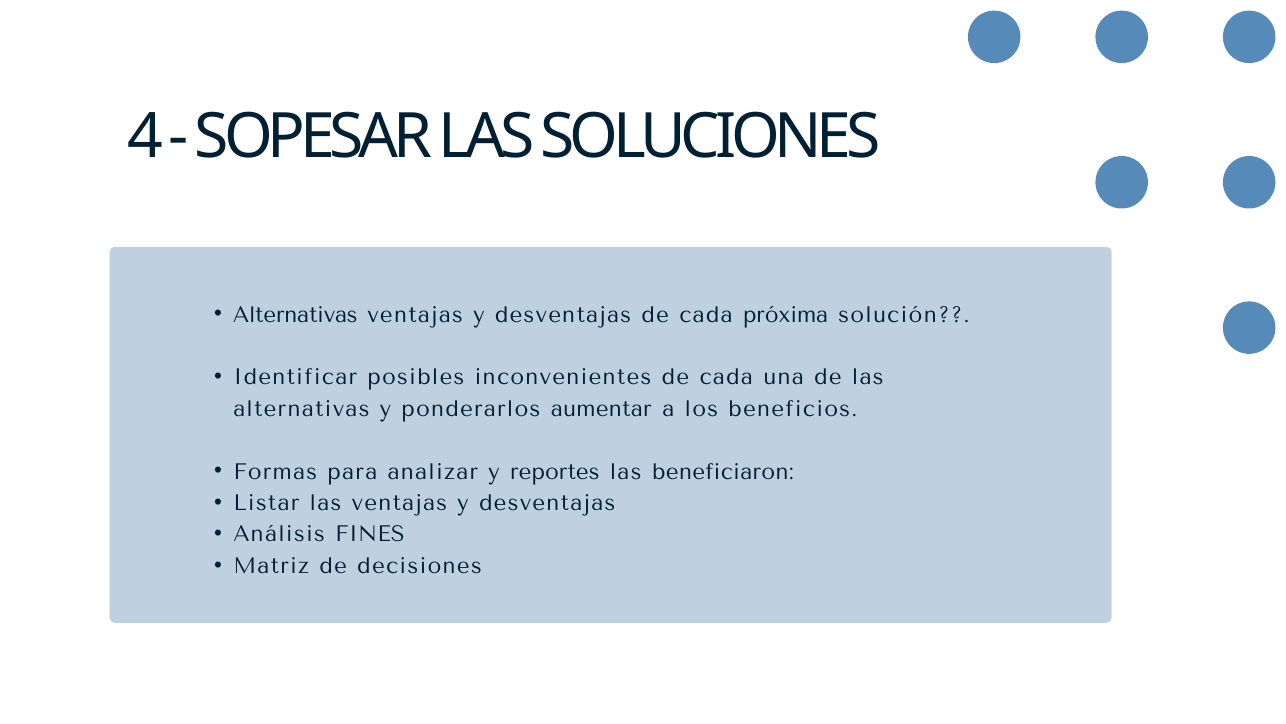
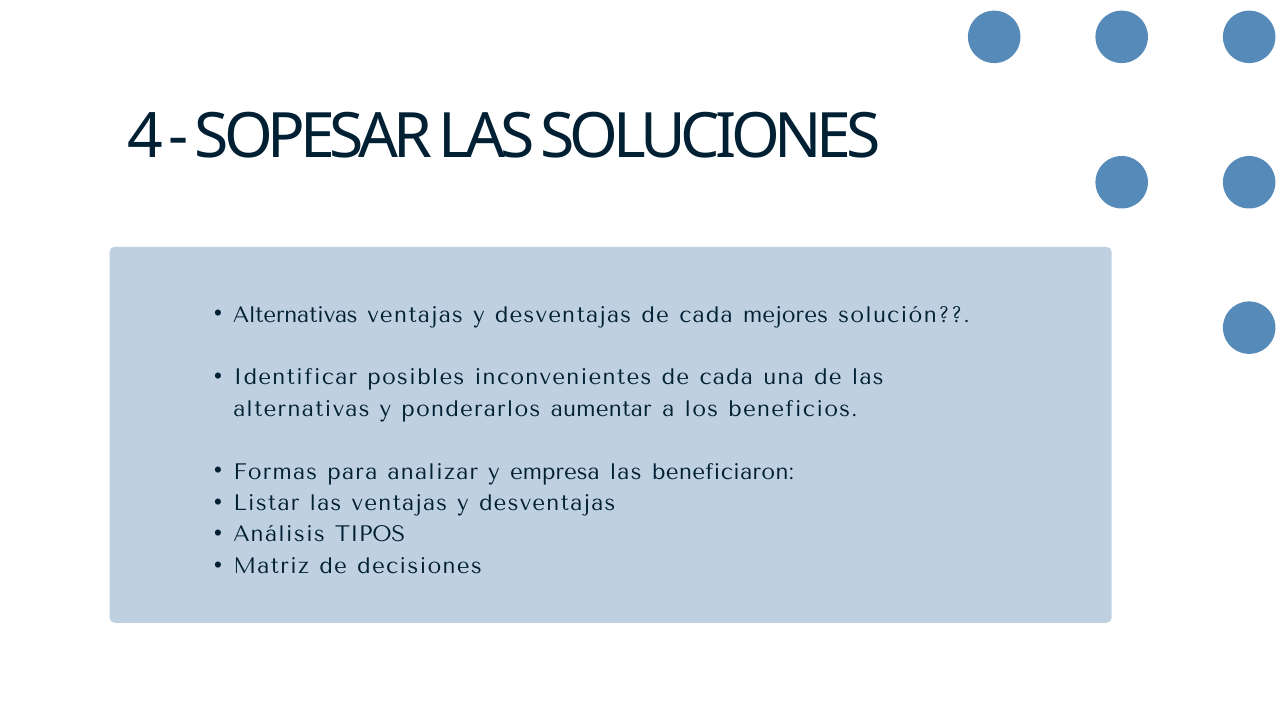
próxima: próxima -> mejores (786, 314)
reportes: reportes -> empresa (555, 471)
FINES: FINES -> TIPOS (370, 534)
